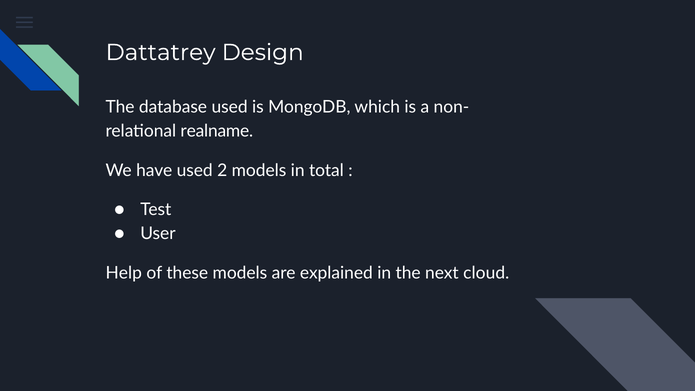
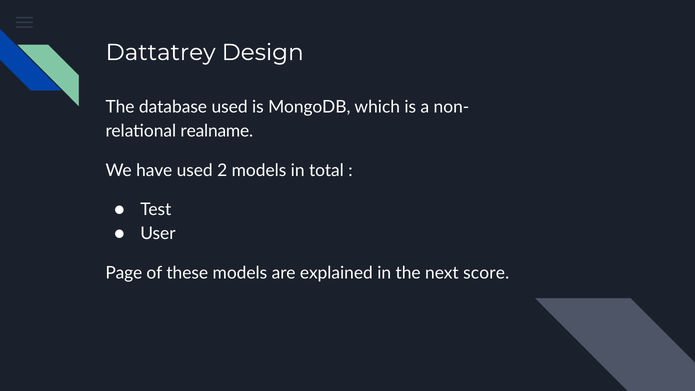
Help: Help -> Page (124, 273)
cloud: cloud -> score (486, 273)
